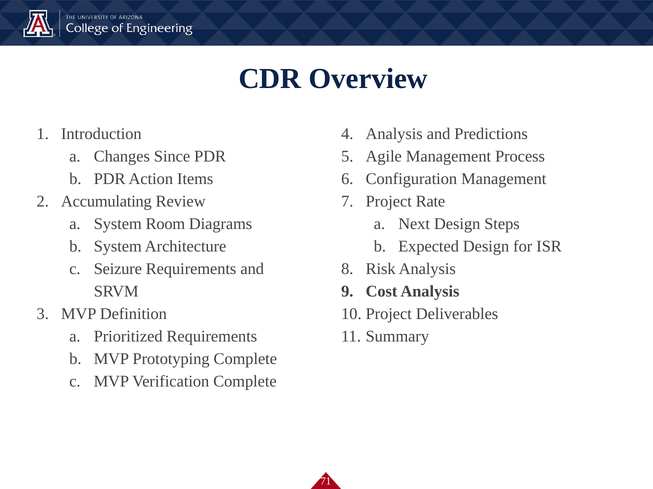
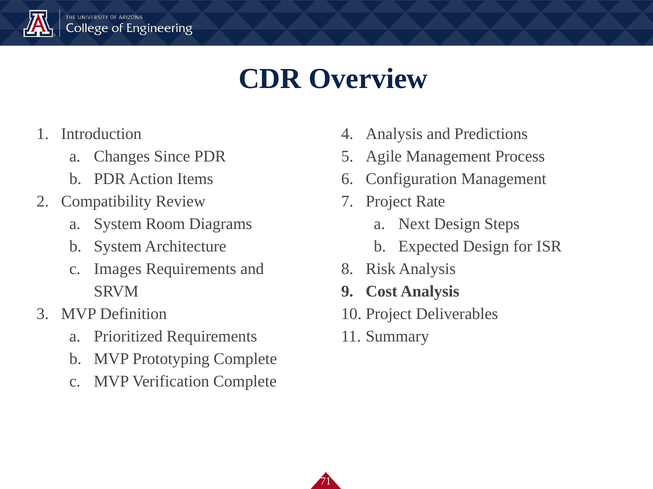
Accumulating: Accumulating -> Compatibility (106, 202)
Seizure: Seizure -> Images (118, 269)
